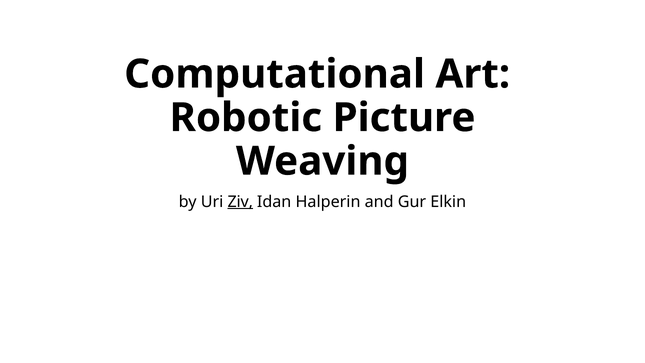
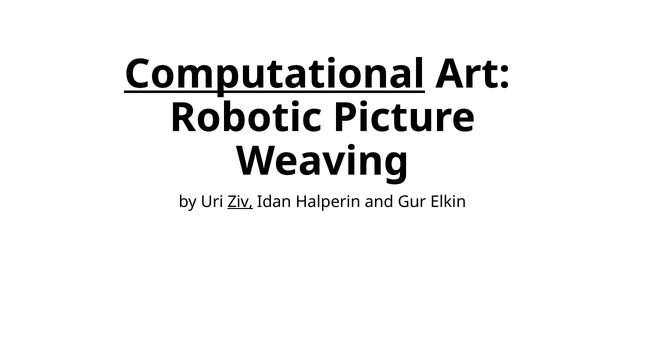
Computational underline: none -> present (275, 74)
